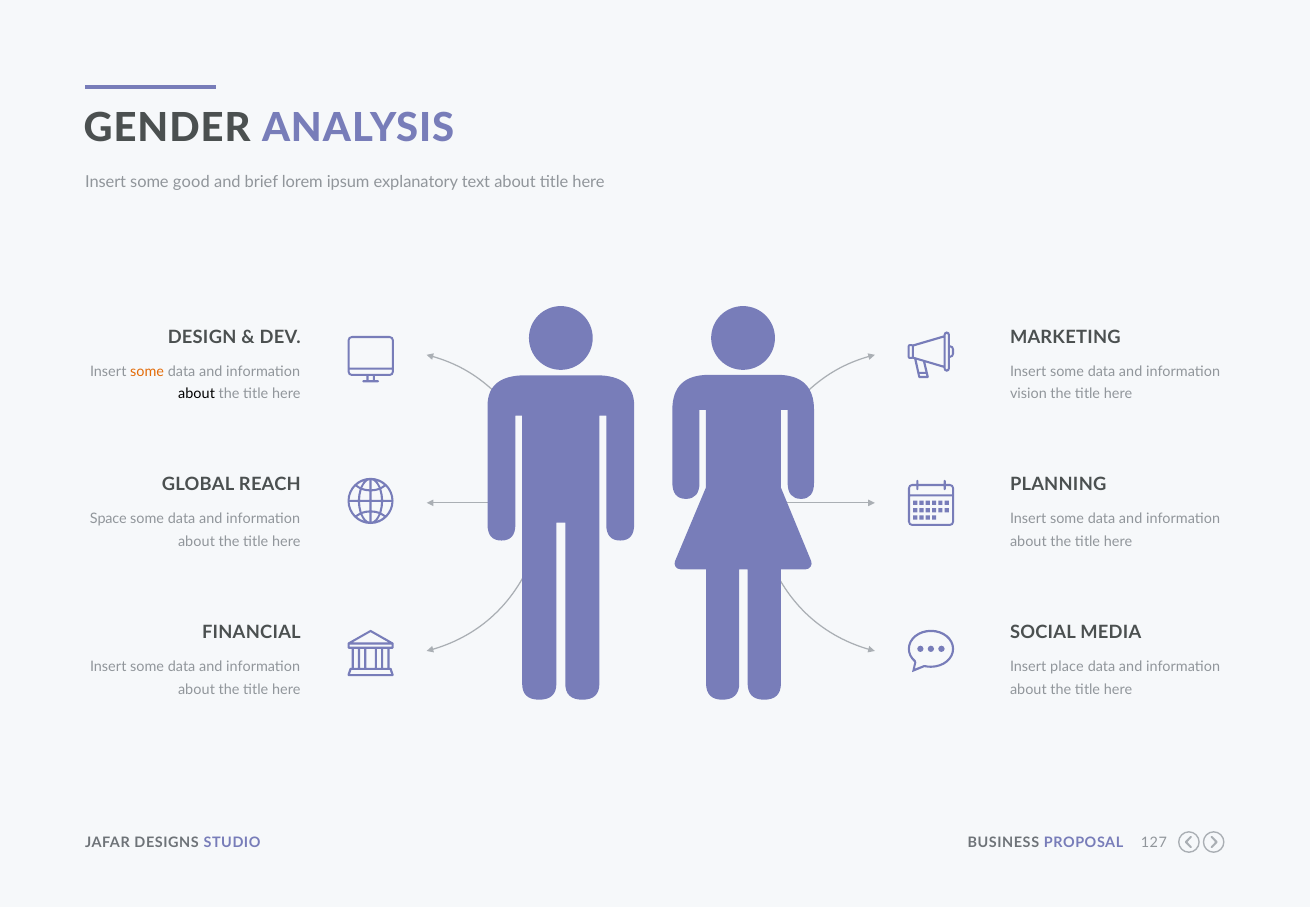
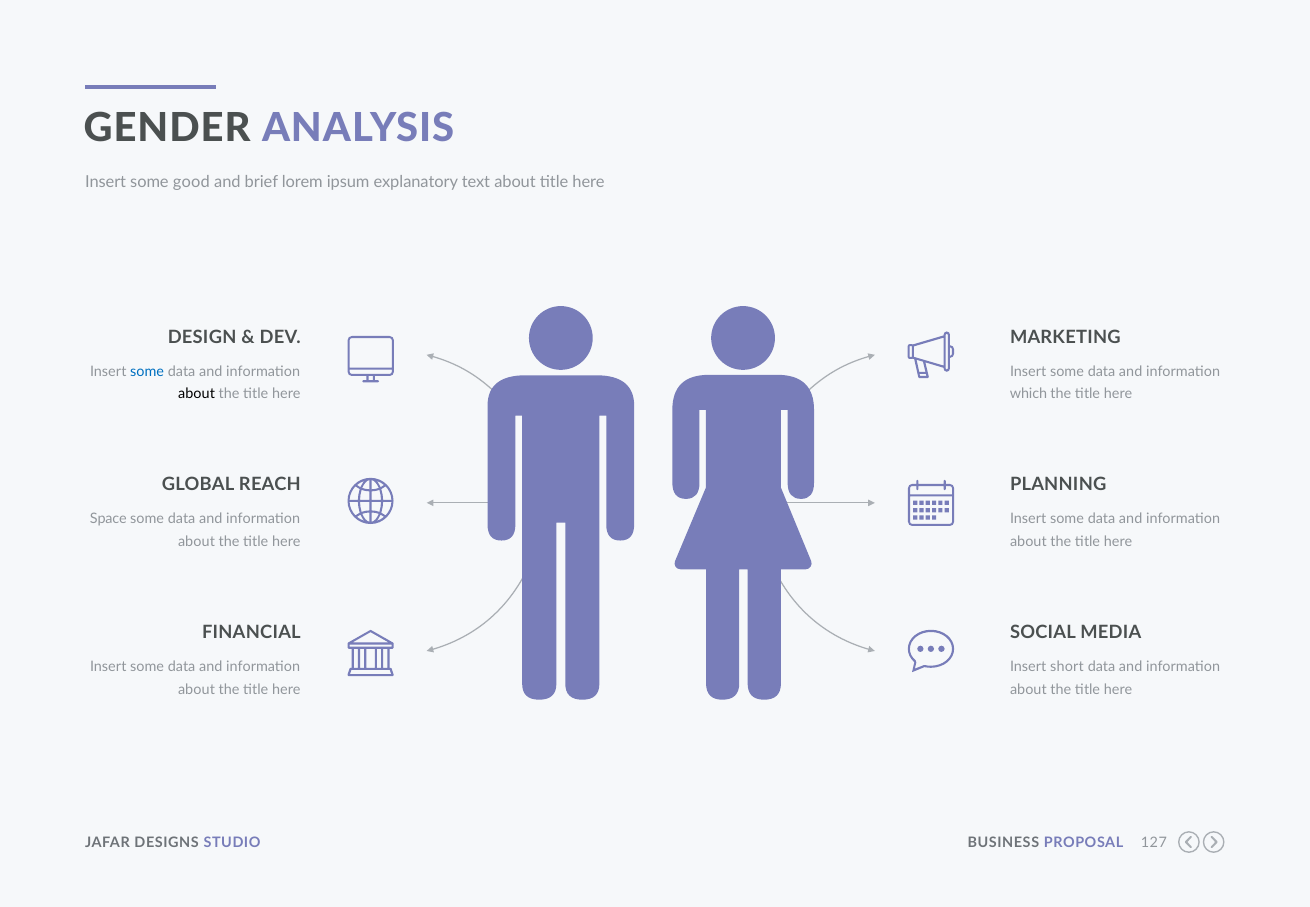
some colour: orange -> blue (147, 372)
vision: vision -> which (1028, 394)
place: place -> short (1067, 667)
